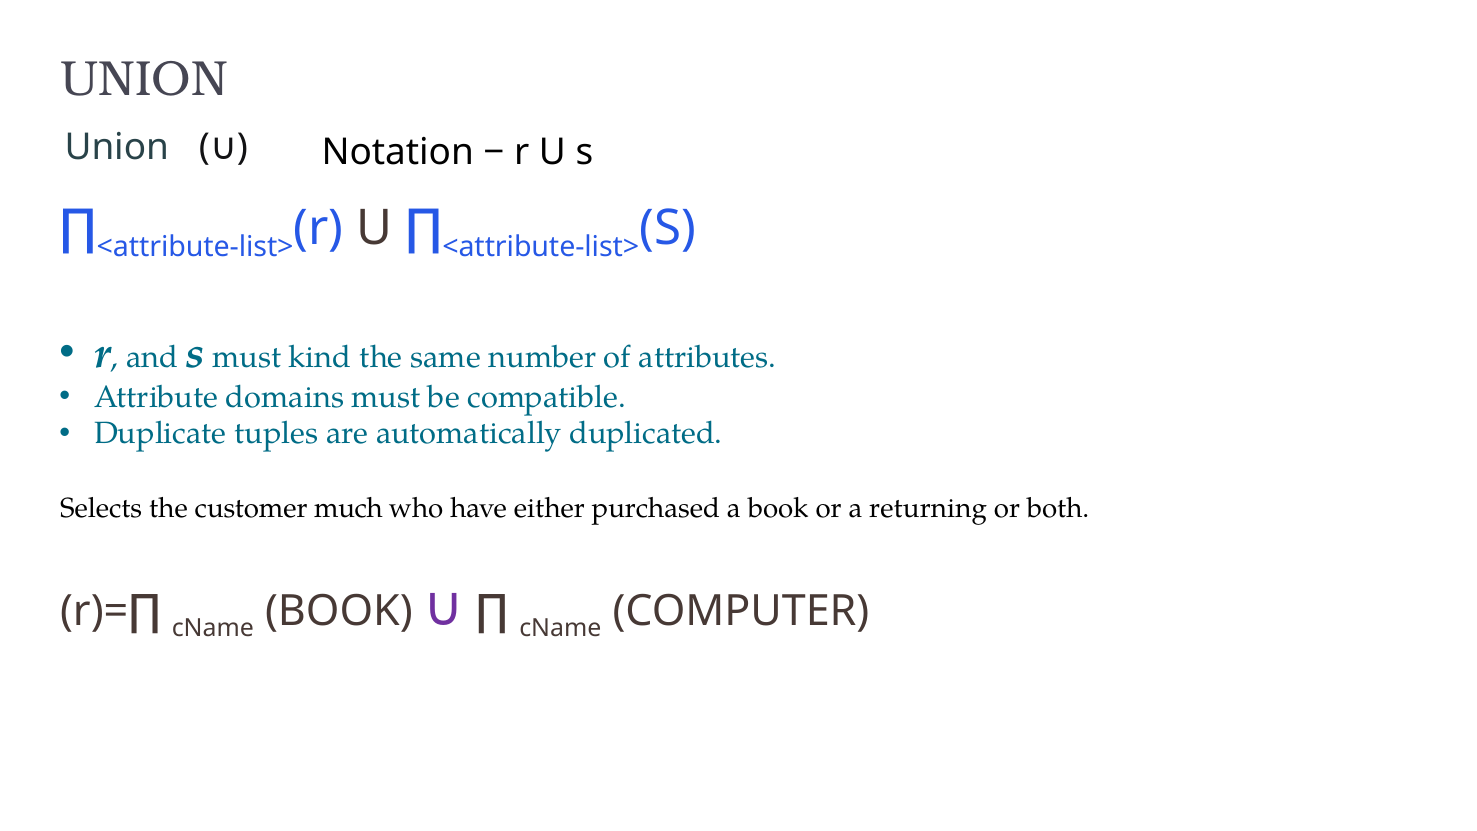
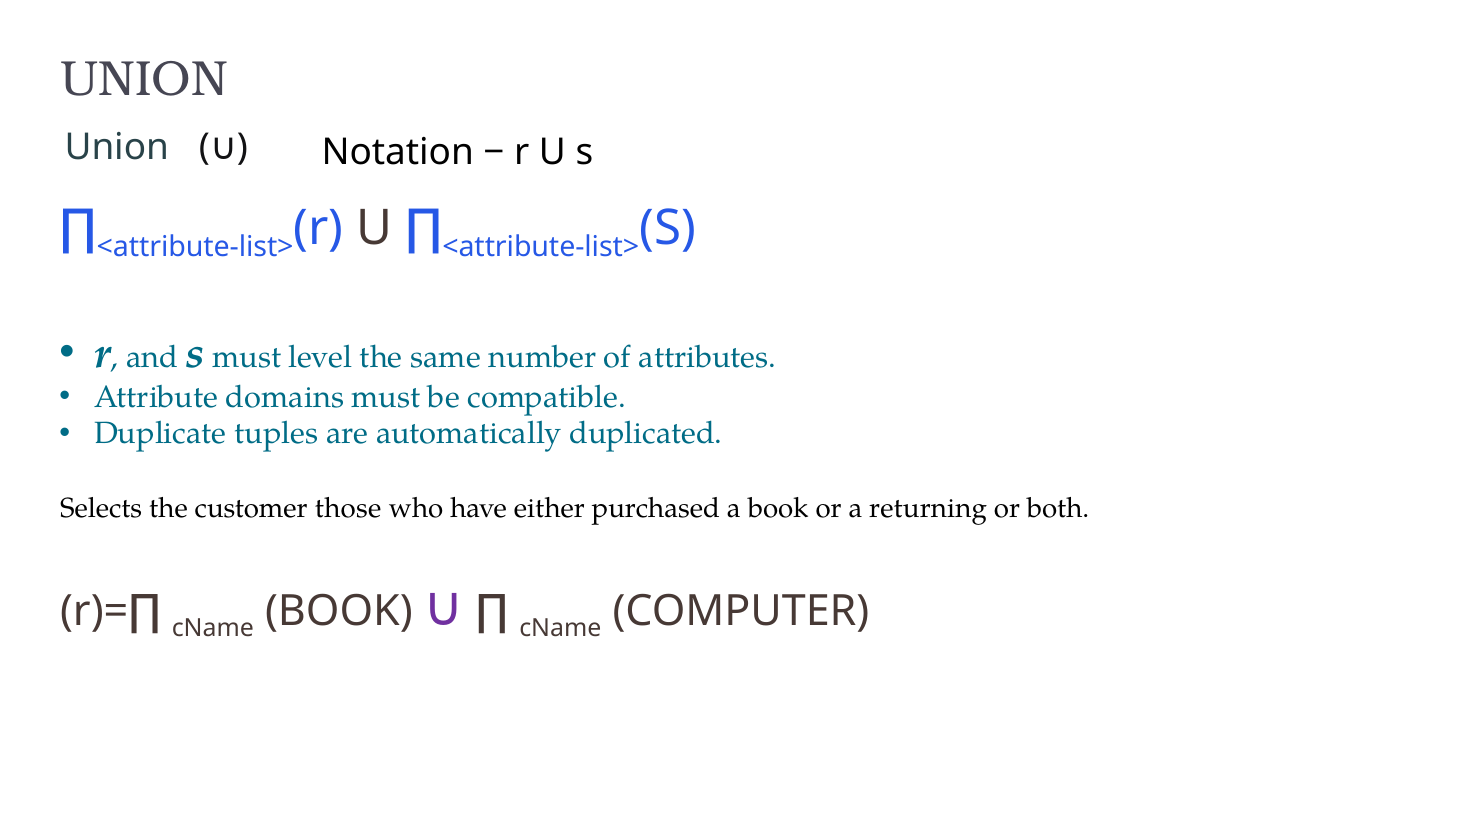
kind: kind -> level (320, 357)
much: much -> those (348, 508)
